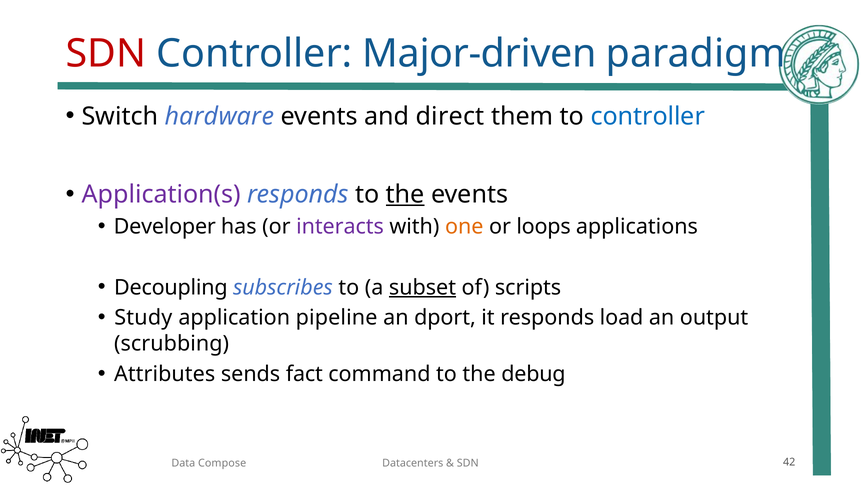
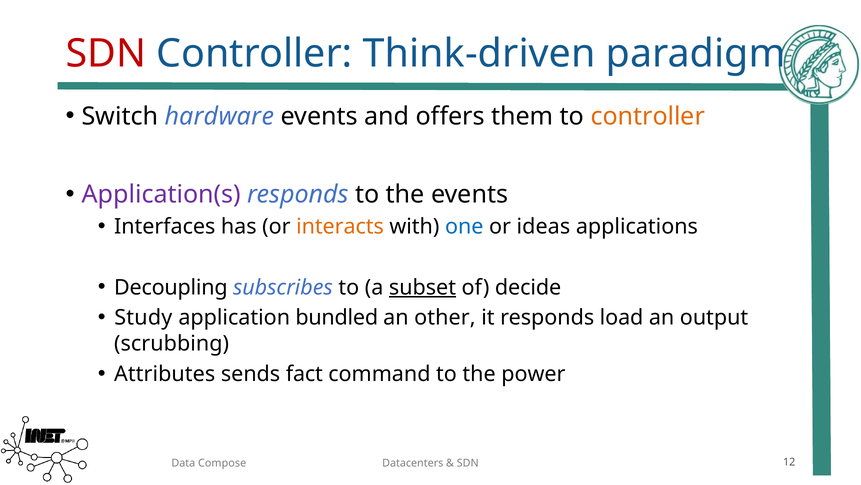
Major-driven: Major-driven -> Think-driven (479, 54)
direct: direct -> offers (450, 116)
controller colour: blue -> orange (648, 116)
the underline: present -> none (405, 194)
Developer: Developer -> Interfaces (165, 227)
interacts colour: purple -> orange (340, 227)
one colour: orange -> blue (464, 227)
loops: loops -> ideas (543, 227)
scripts: scripts -> decide (528, 287)
pipeline: pipeline -> bundled (337, 317)
dport: dport -> other (445, 317)
debug: debug -> power (533, 374)
42: 42 -> 12 (789, 462)
